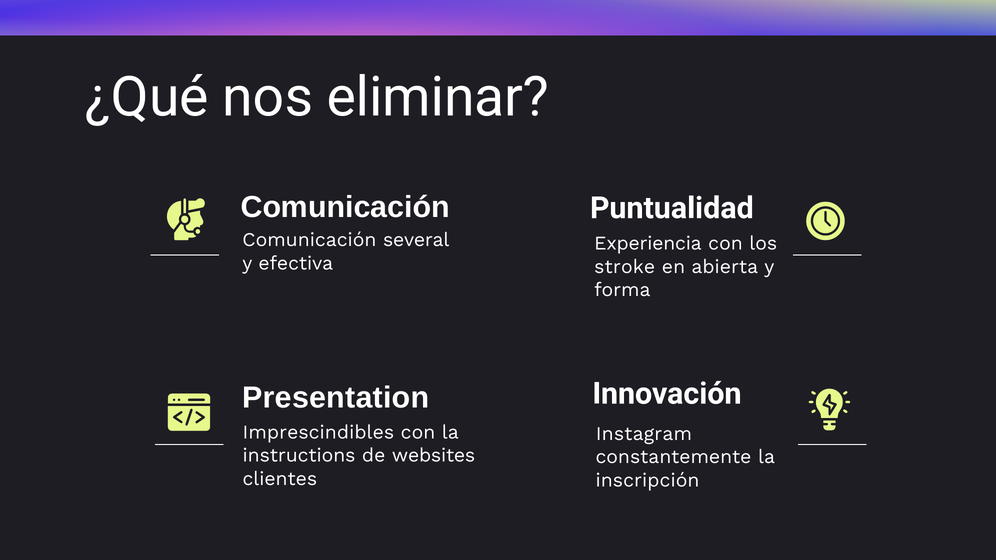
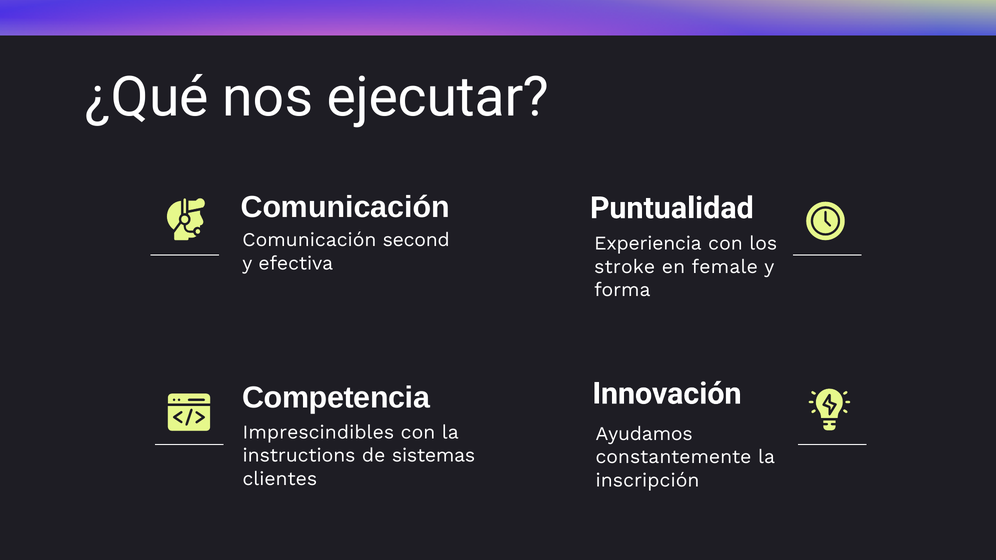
eliminar: eliminar -> ejecutar (438, 97)
several: several -> second (416, 240)
abierta: abierta -> female (725, 267)
Presentation: Presentation -> Competencia (336, 398)
Instagram: Instagram -> Ayudamos (644, 434)
websites: websites -> sistemas (434, 456)
